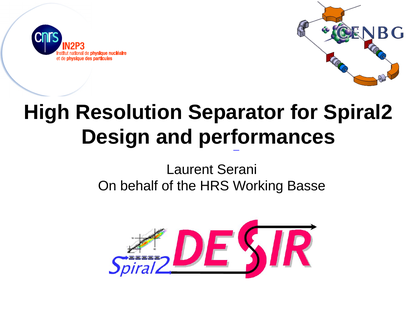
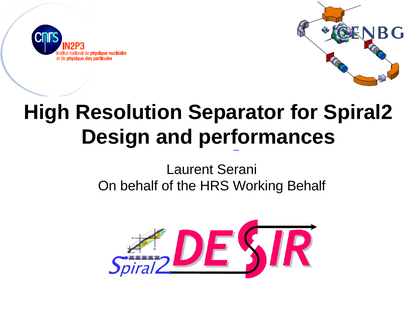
Basse: Basse -> Behalf (306, 186)
